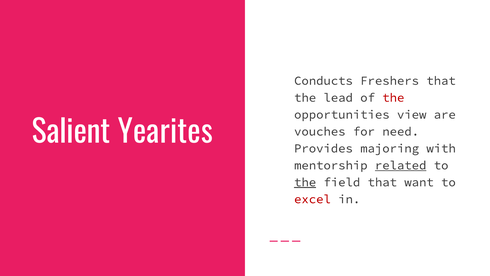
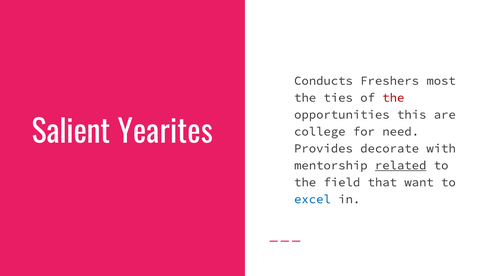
Freshers that: that -> most (441, 81)
lead: lead -> ties (338, 98)
view: view -> this (412, 114)
vouches: vouches -> college (320, 131)
majoring: majoring -> decorate (390, 148)
the underline: present -> none (305, 182)
excel colour: red -> blue (312, 199)
